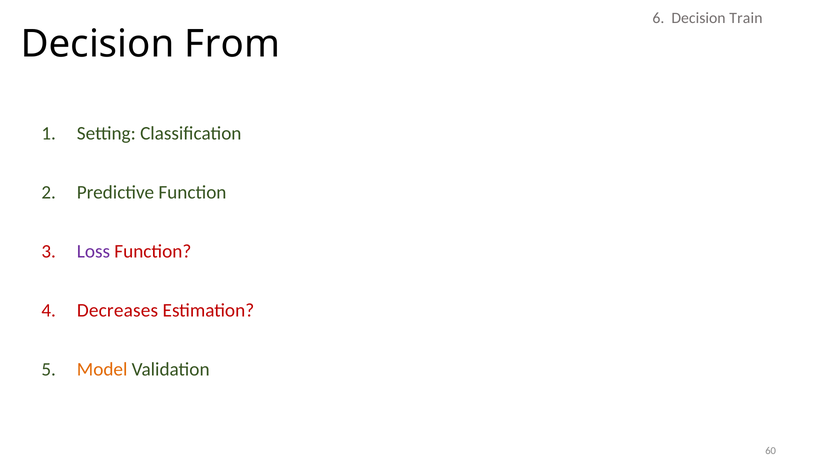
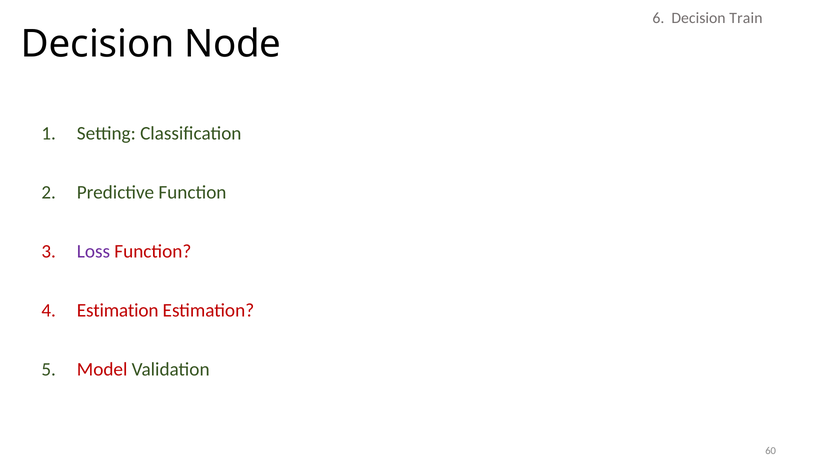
From: From -> Node (233, 44)
Decreases: Decreases -> Estimation (118, 311)
Model colour: orange -> red (102, 370)
